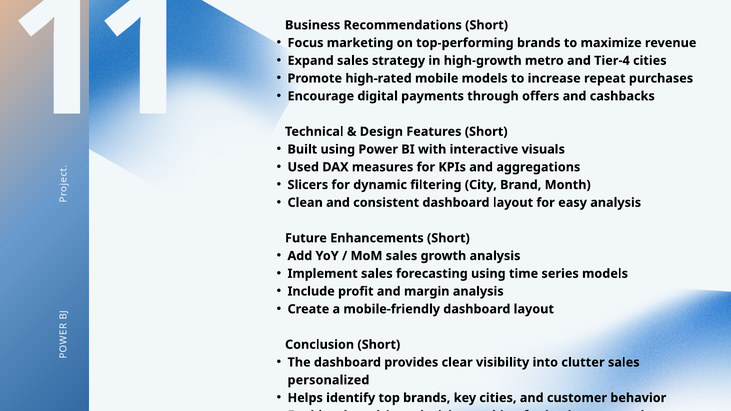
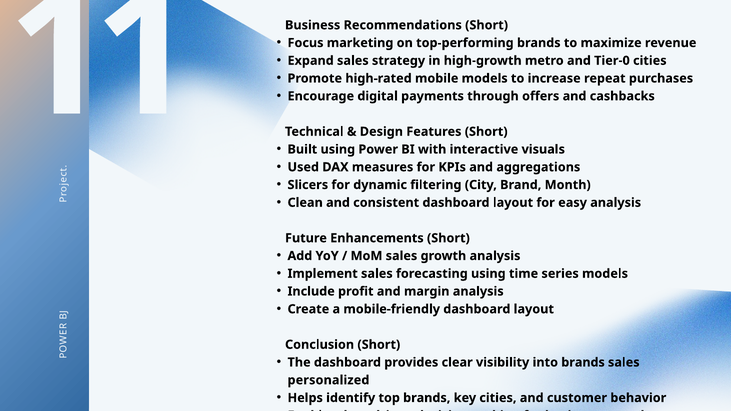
Tier-4: Tier-4 -> Tier-0 (612, 61)
into clutter: clutter -> brands (583, 363)
